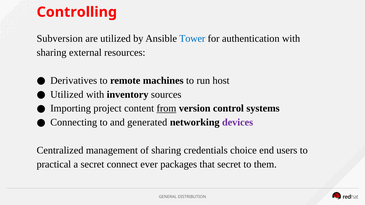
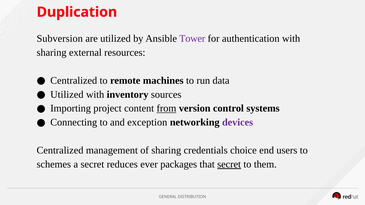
Controlling: Controlling -> Duplication (77, 12)
Tower colour: blue -> purple (192, 39)
Derivatives: Derivatives -> Centralized (74, 81)
host: host -> data (221, 81)
generated: generated -> exception (147, 123)
practical: practical -> schemes (54, 165)
connect: connect -> reduces (122, 165)
secret underline: none -> present (229, 165)
